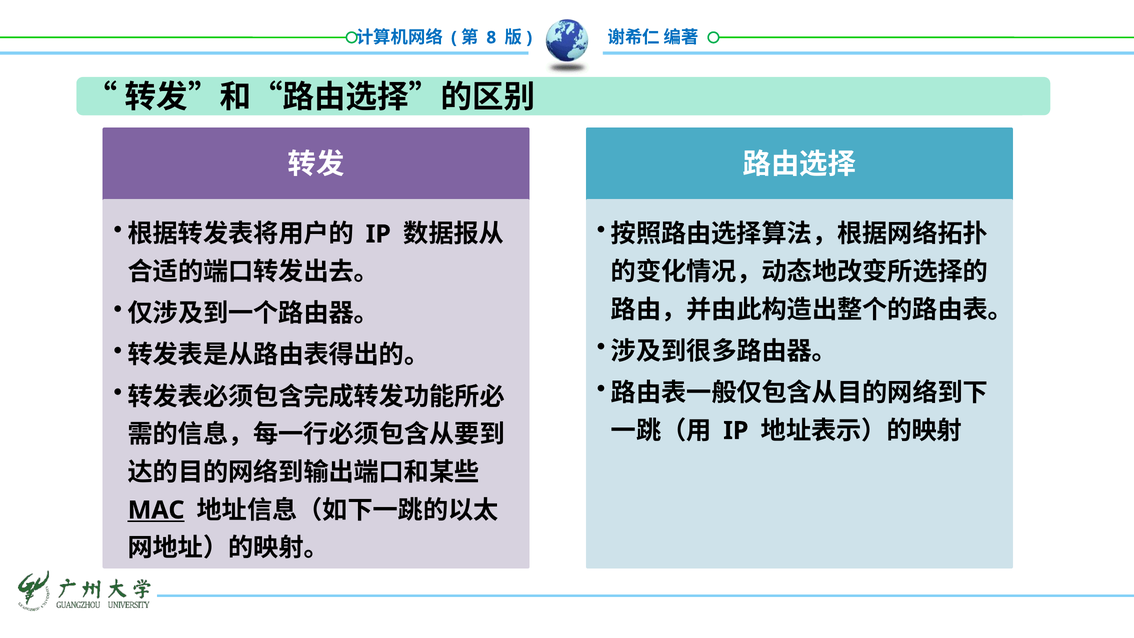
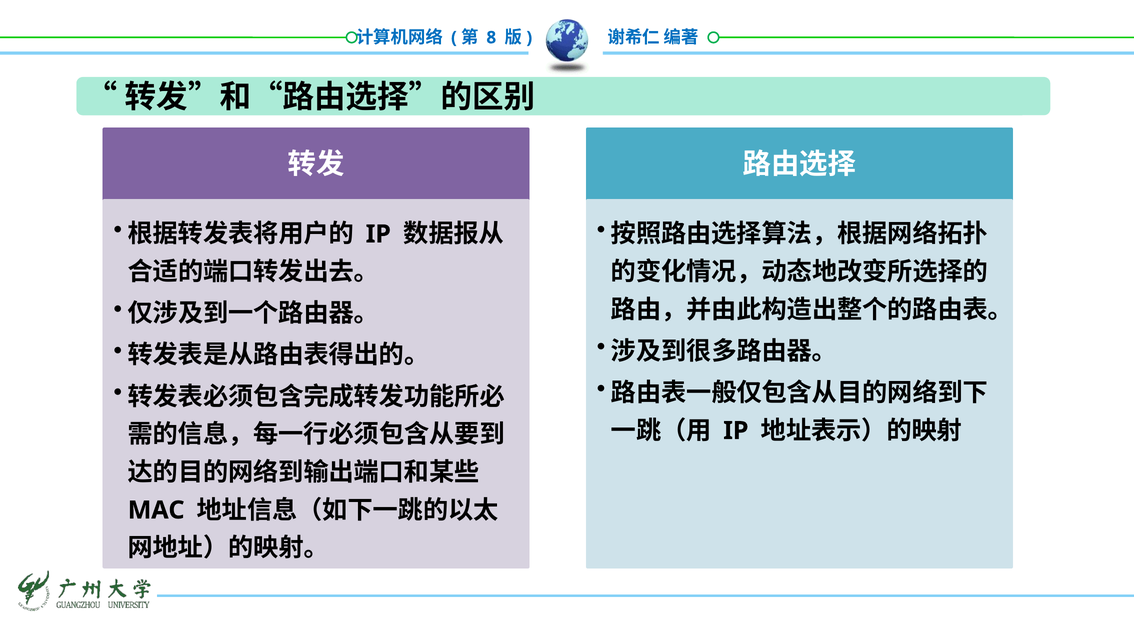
MAC underline: present -> none (156, 510)
